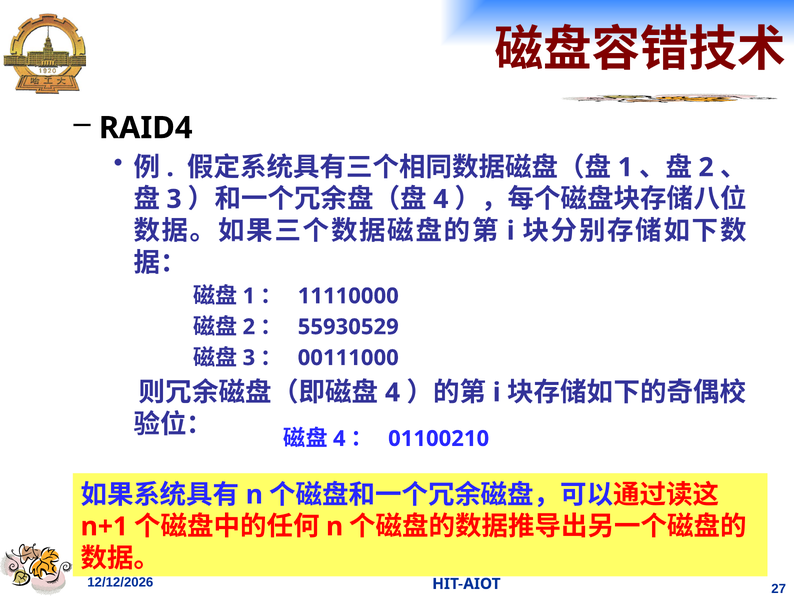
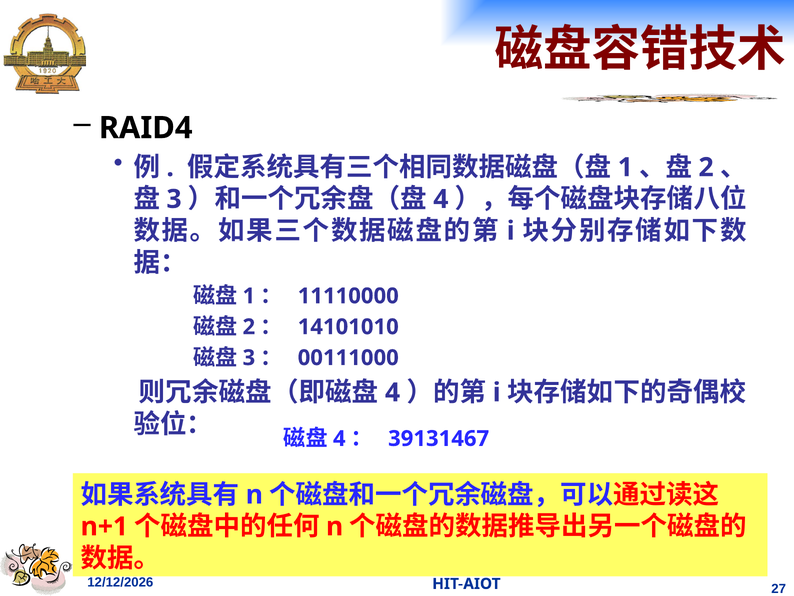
55930529: 55930529 -> 14101010 (348, 327)
01100210: 01100210 -> 39131467 (439, 438)
